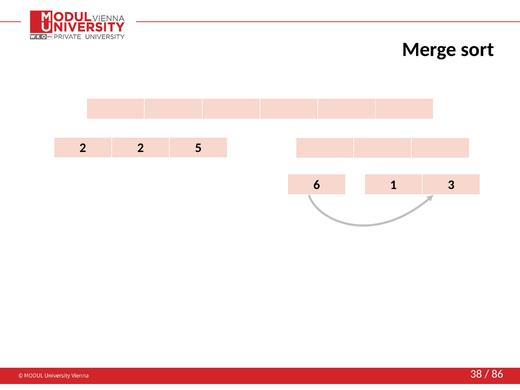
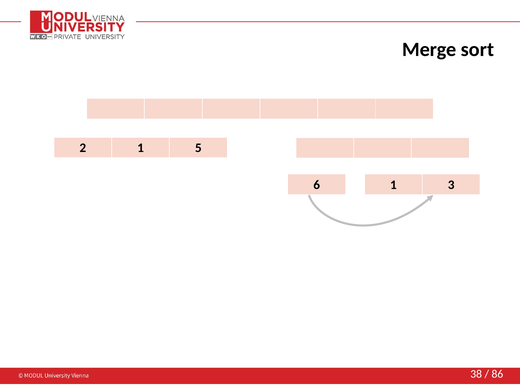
2 2: 2 -> 1 (141, 148)
